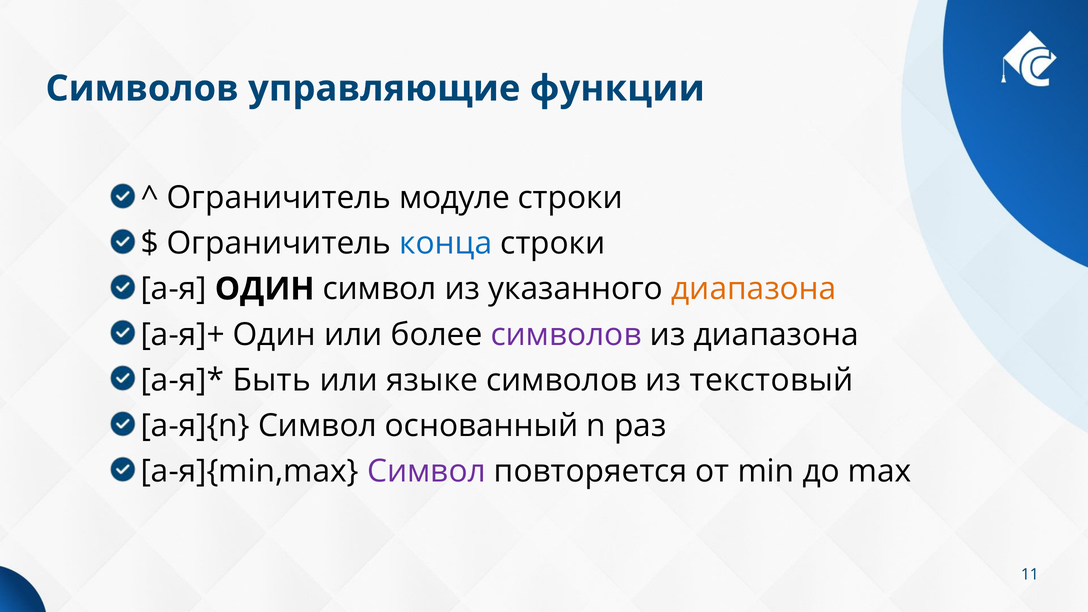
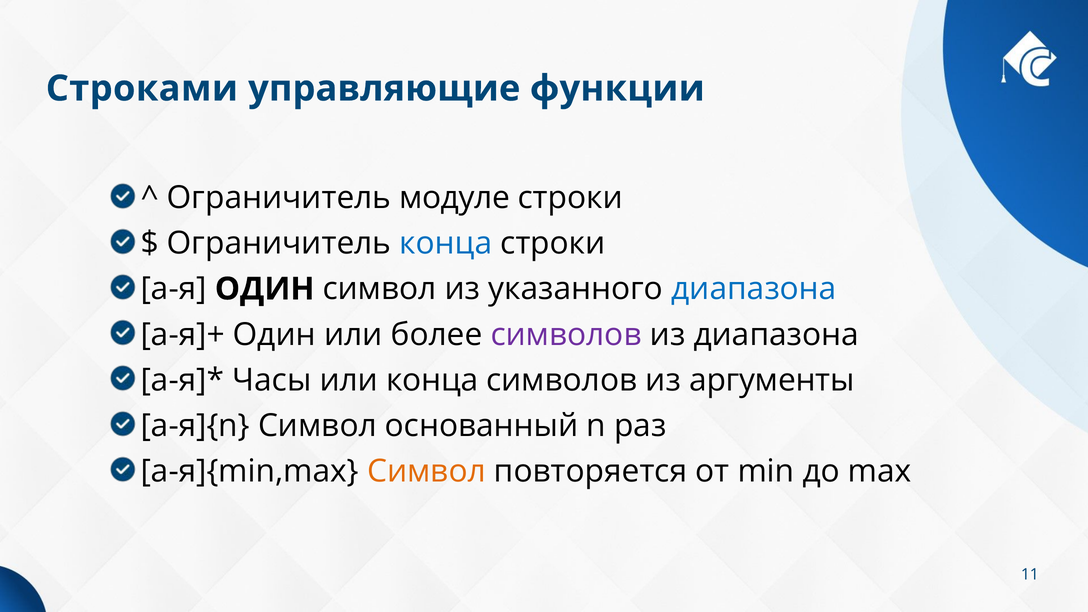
Символов: Символов -> Строками (142, 89)
диапазона colour: orange -> blue (754, 289)
Быть: Быть -> Часы (272, 380)
или языке: языке -> конца (432, 380)
текстовый: текстовый -> аргументы (772, 380)
Символ colour: purple -> orange (426, 471)
